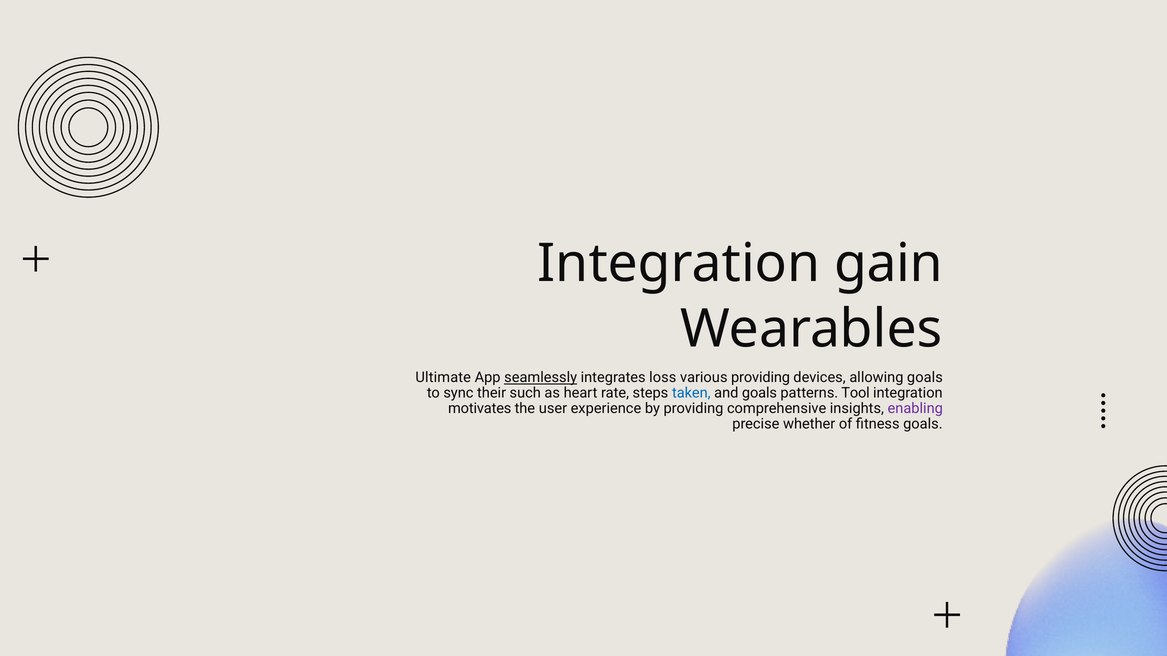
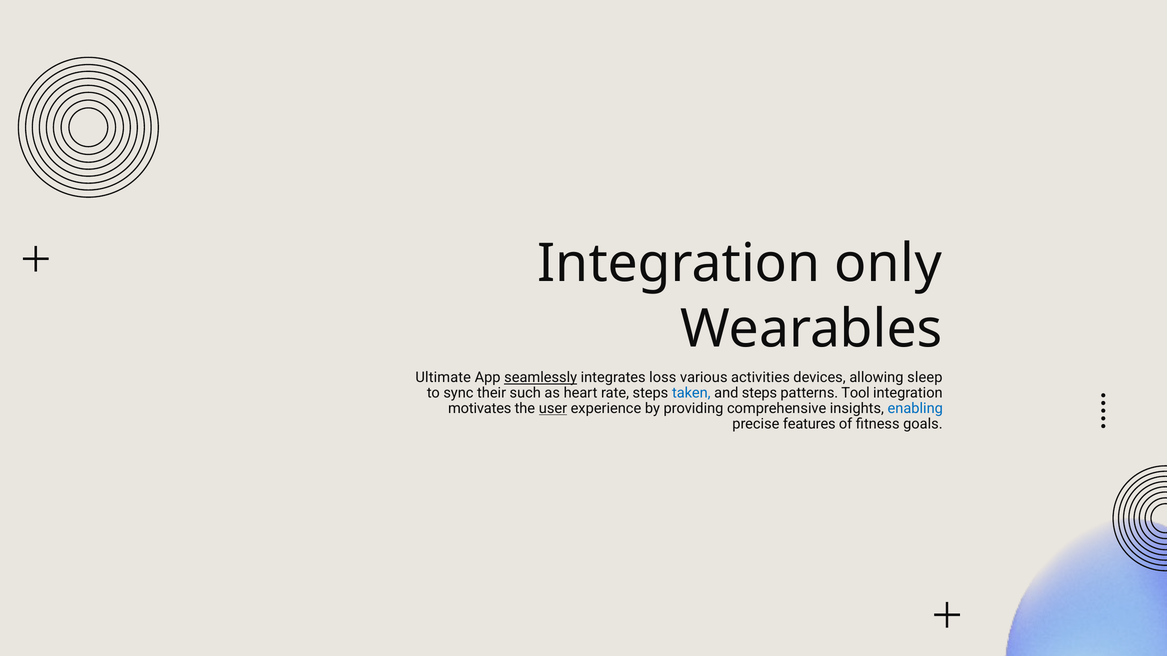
gain: gain -> only (888, 264)
various providing: providing -> activities (760, 378)
allowing goals: goals -> sleep (925, 378)
and goals: goals -> steps (759, 393)
user underline: none -> present (553, 409)
enabling colour: purple -> blue (915, 409)
whether: whether -> features (809, 424)
